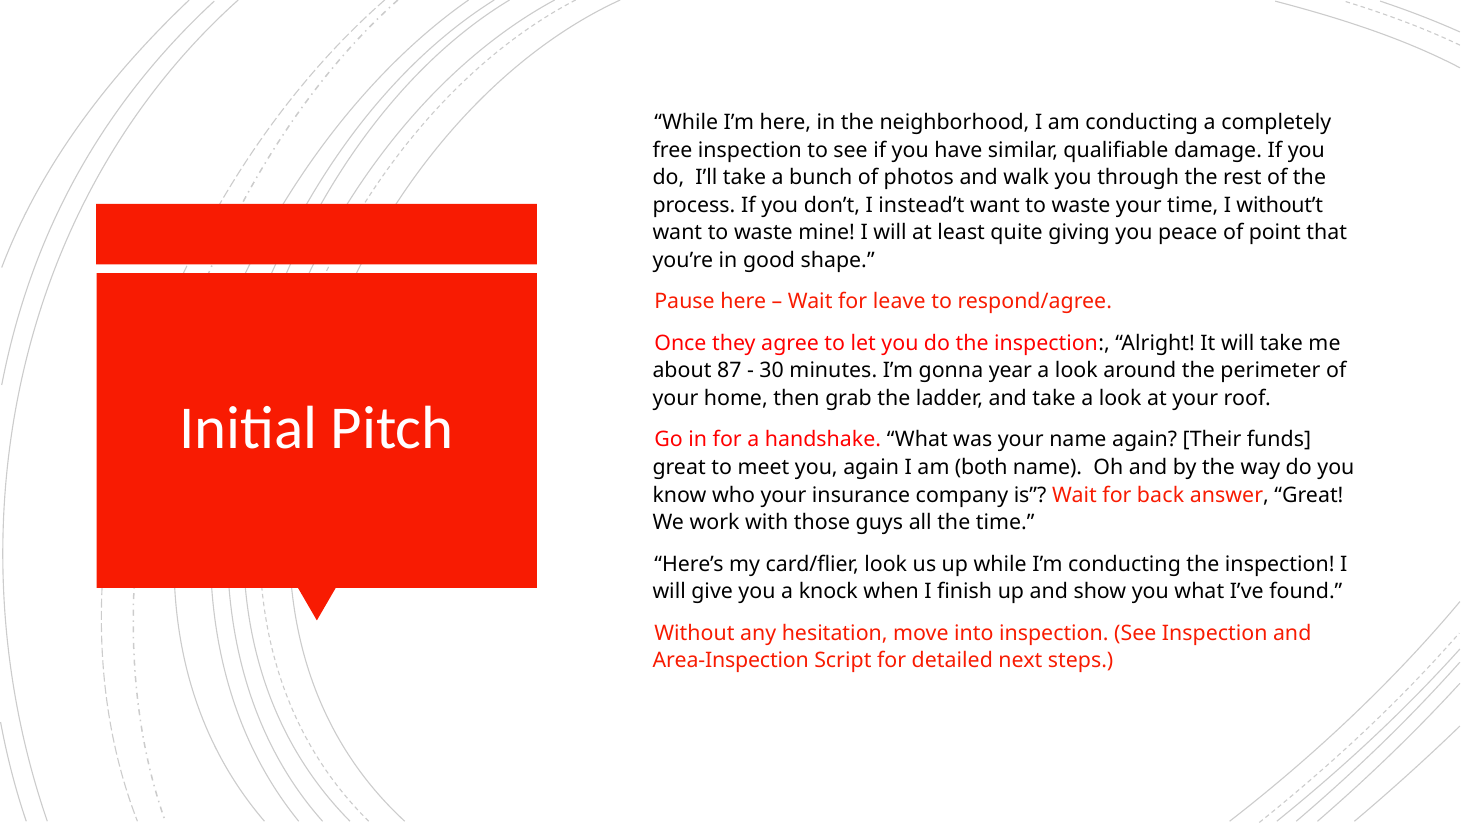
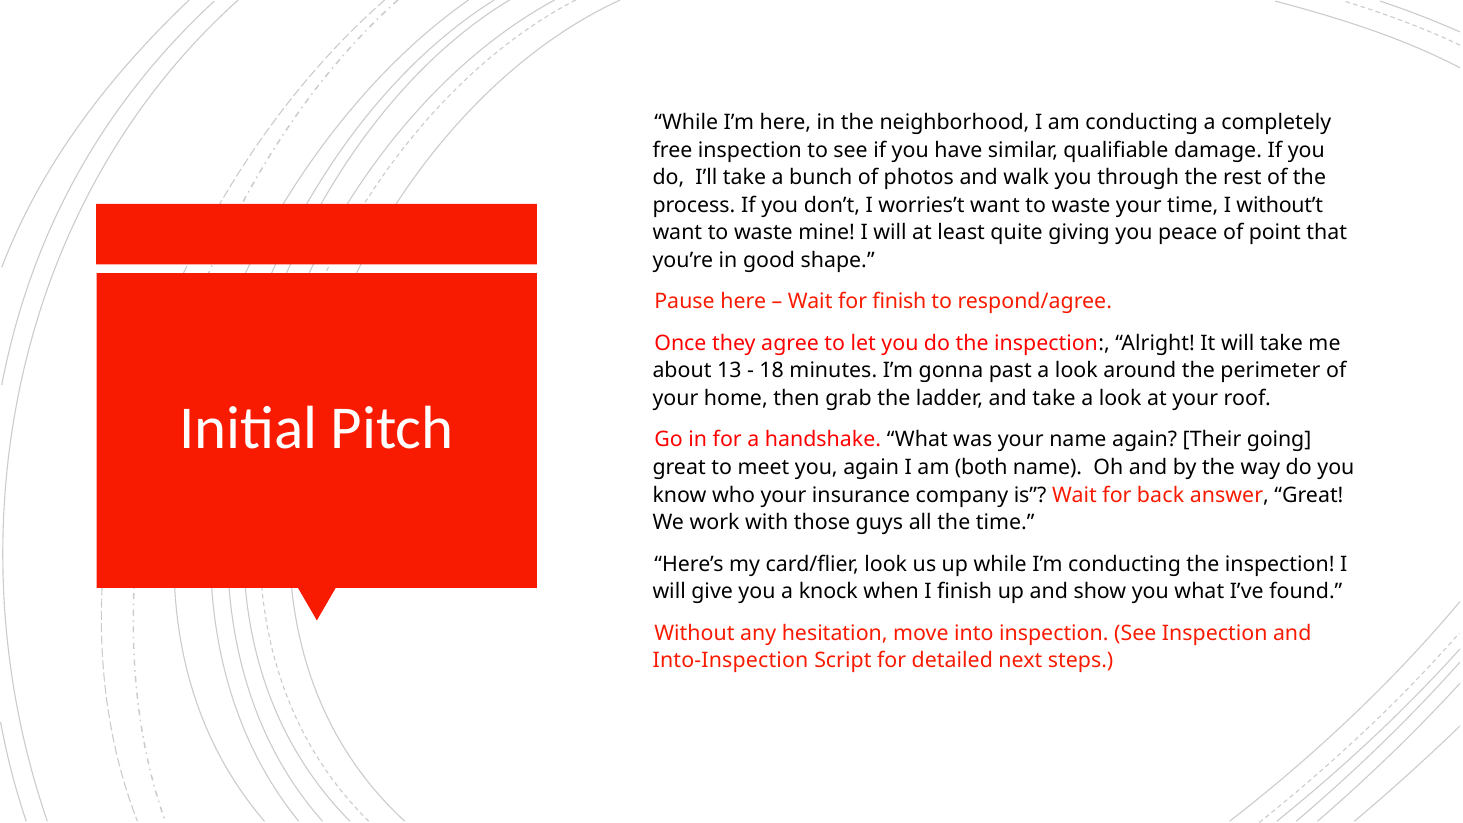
instead’t: instead’t -> worries’t (921, 205)
for leave: leave -> finish (899, 302)
87: 87 -> 13 (729, 371)
30: 30 -> 18 (772, 371)
year: year -> past (1010, 371)
funds: funds -> going (1279, 440)
Area-Inspection: Area-Inspection -> Into-Inspection (731, 661)
